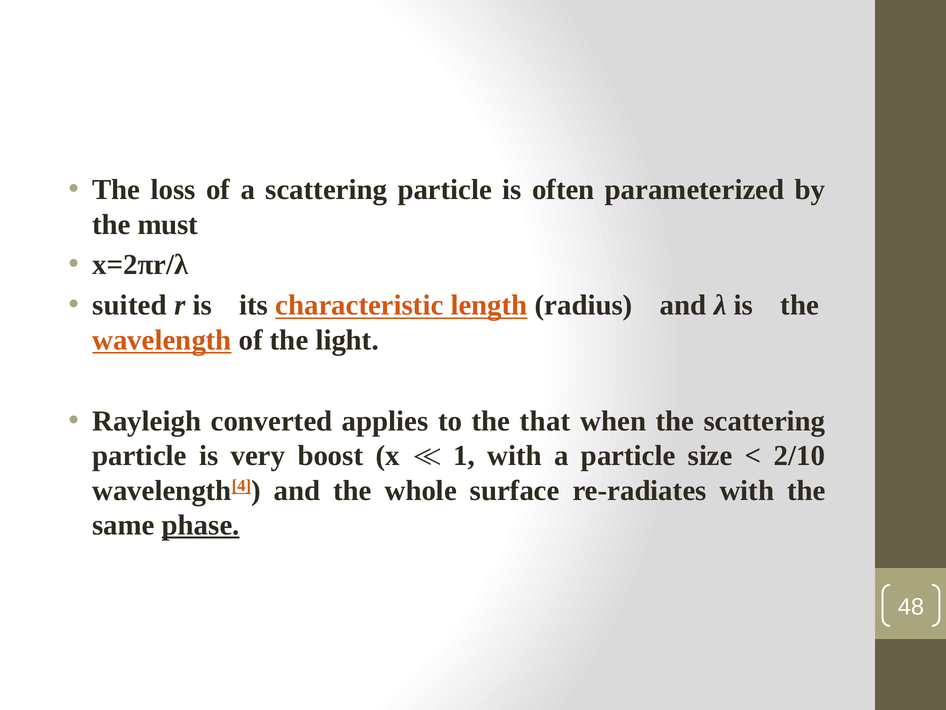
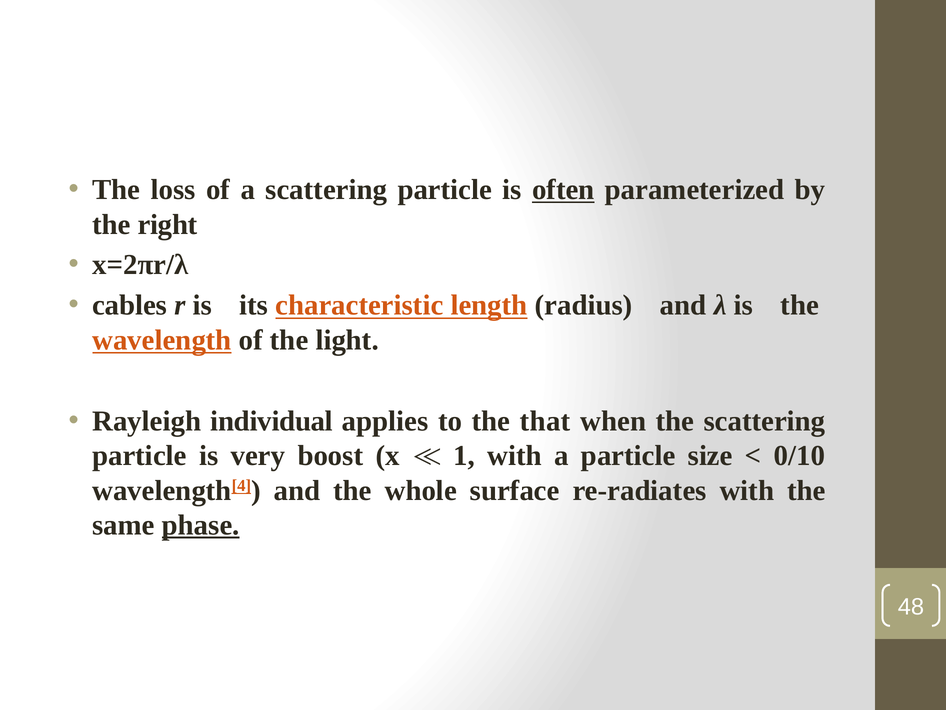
often underline: none -> present (563, 190)
must: must -> right (168, 224)
suited: suited -> cables (130, 305)
converted: converted -> individual (272, 421)
2/10: 2/10 -> 0/10 (799, 455)
